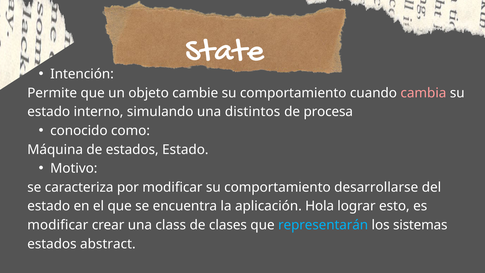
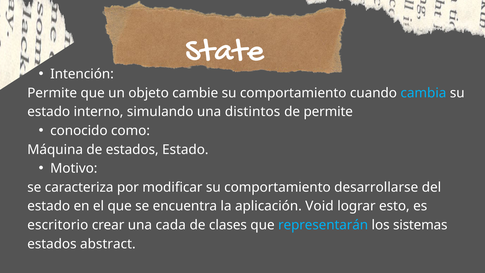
cambia colour: pink -> light blue (423, 93)
de procesa: procesa -> permite (328, 112)
Hola: Hola -> Void (319, 206)
modificar: modificar -> escritorio (58, 225)
class: class -> cada (171, 225)
